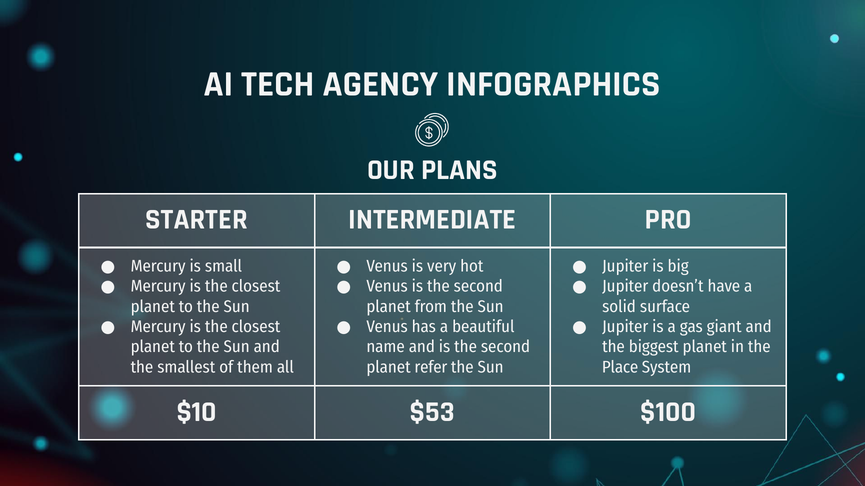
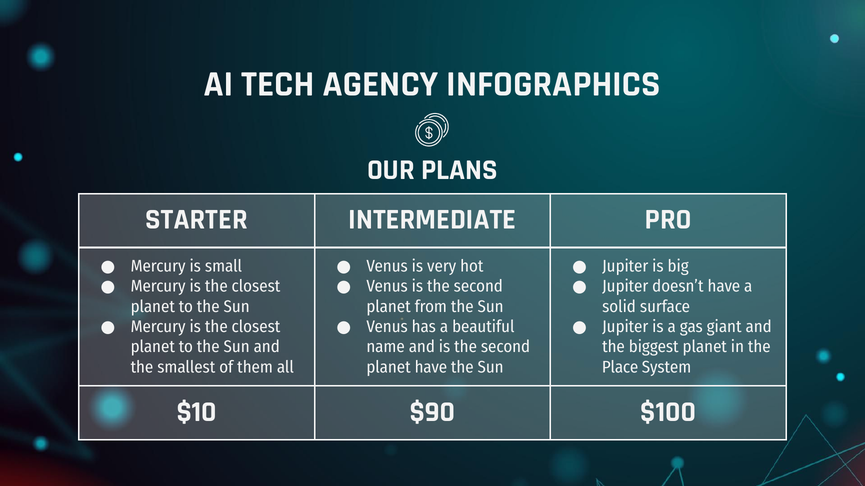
planet refer: refer -> have (431, 368)
$53: $53 -> $90 (433, 412)
